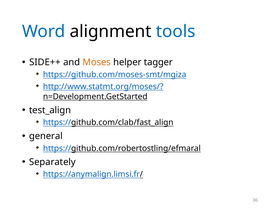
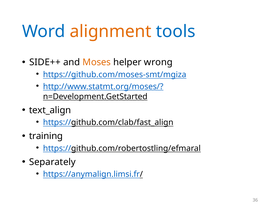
alignment colour: black -> orange (111, 31)
tagger: tagger -> wrong (158, 62)
test_align: test_align -> text_align (50, 110)
general: general -> training (46, 136)
